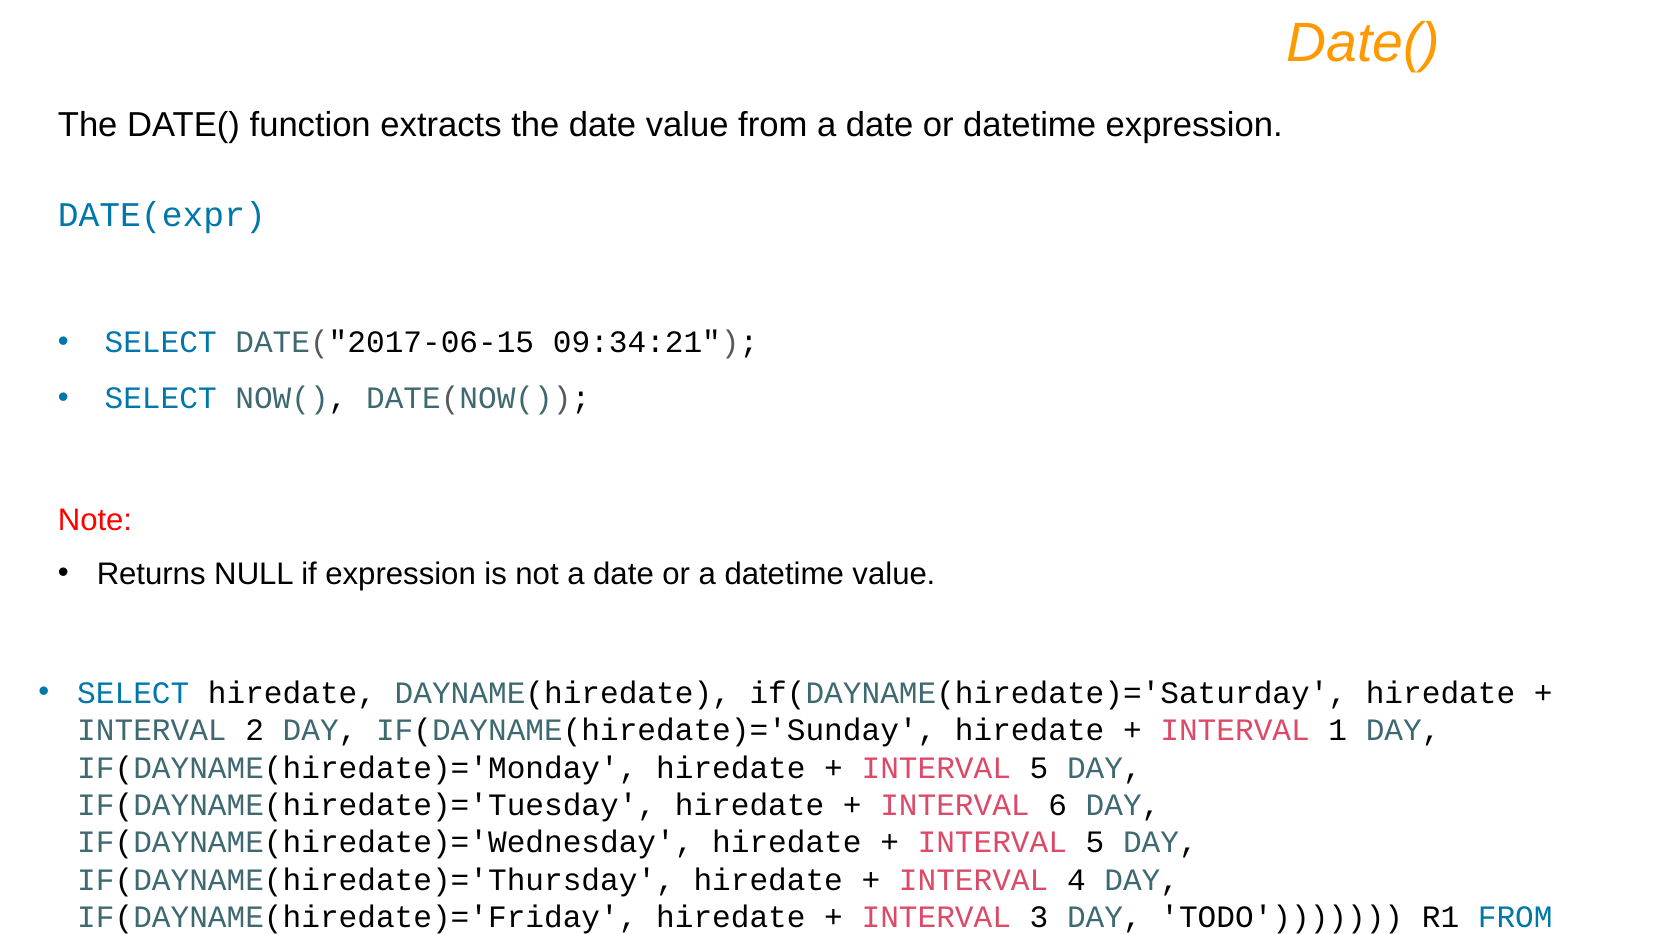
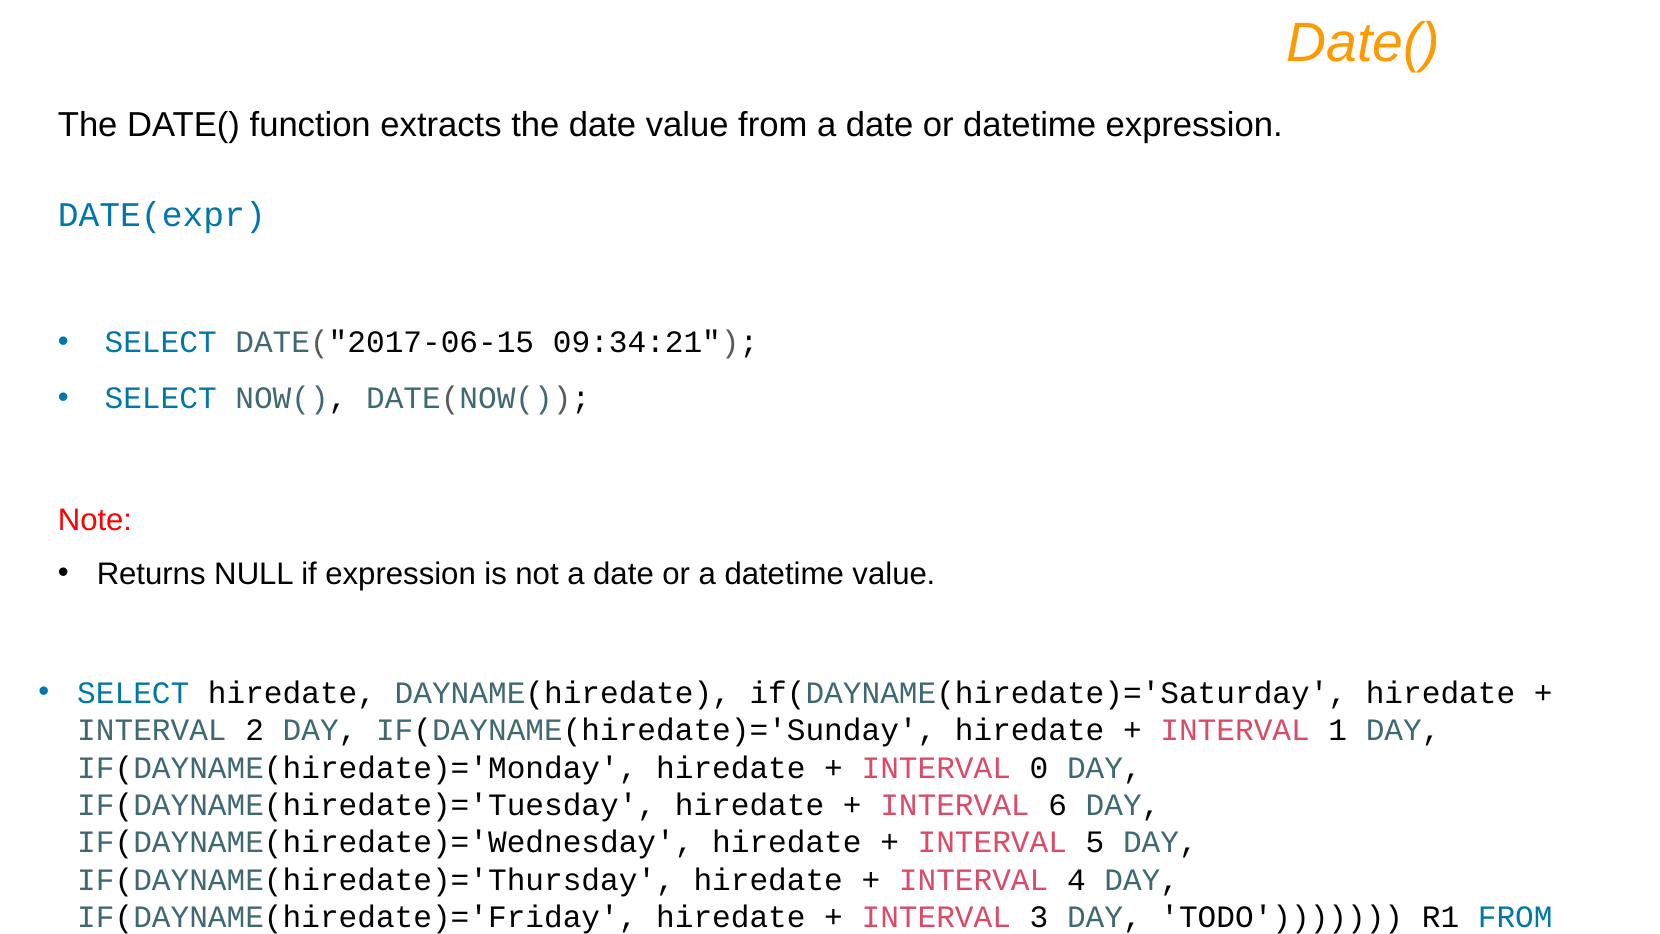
5: 5 -> 0 (1039, 768)
